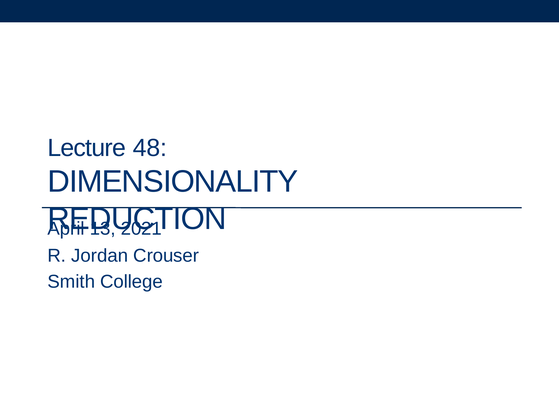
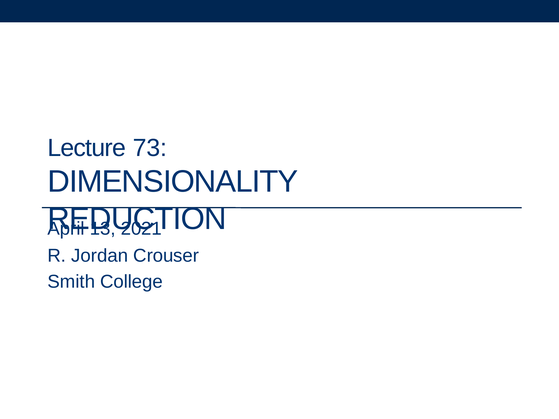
48: 48 -> 73 (150, 148)
